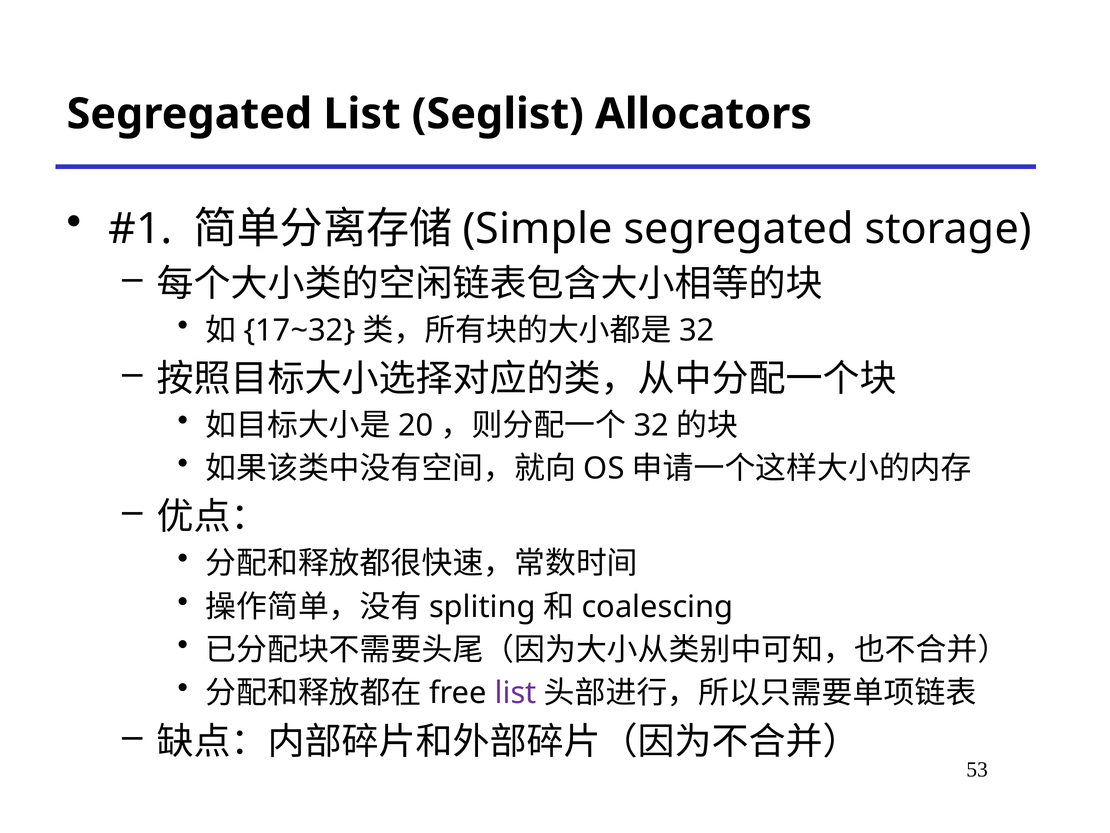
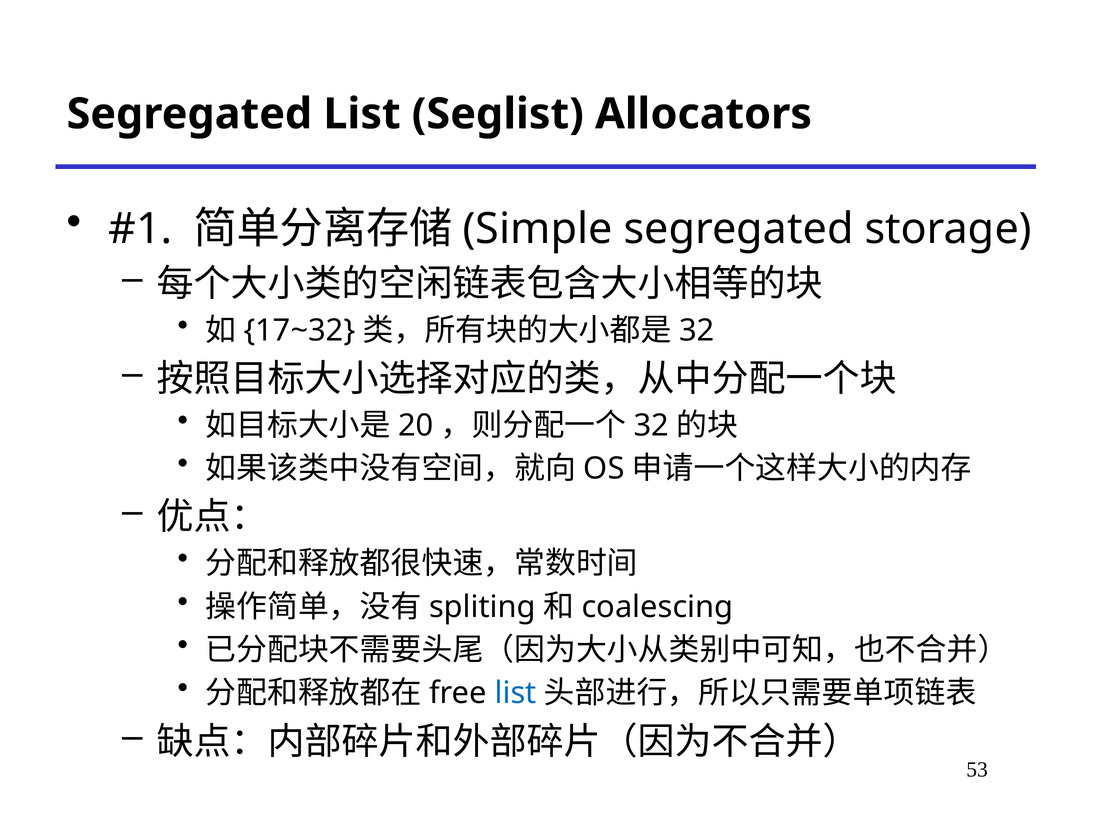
list colour: purple -> blue (516, 693)
